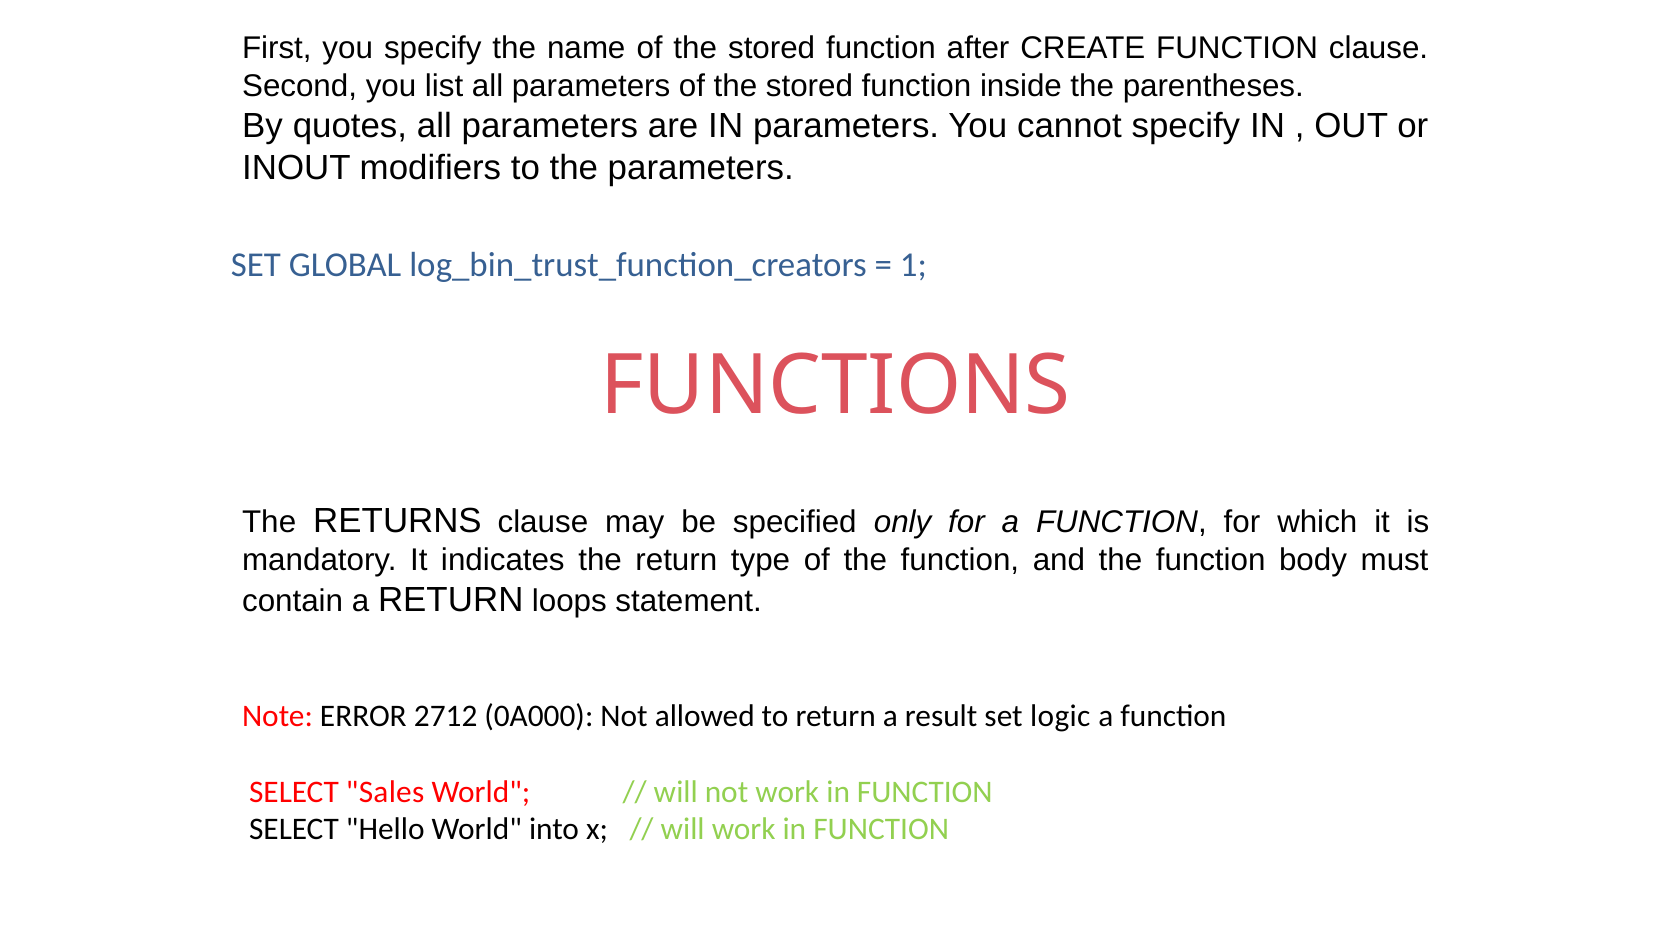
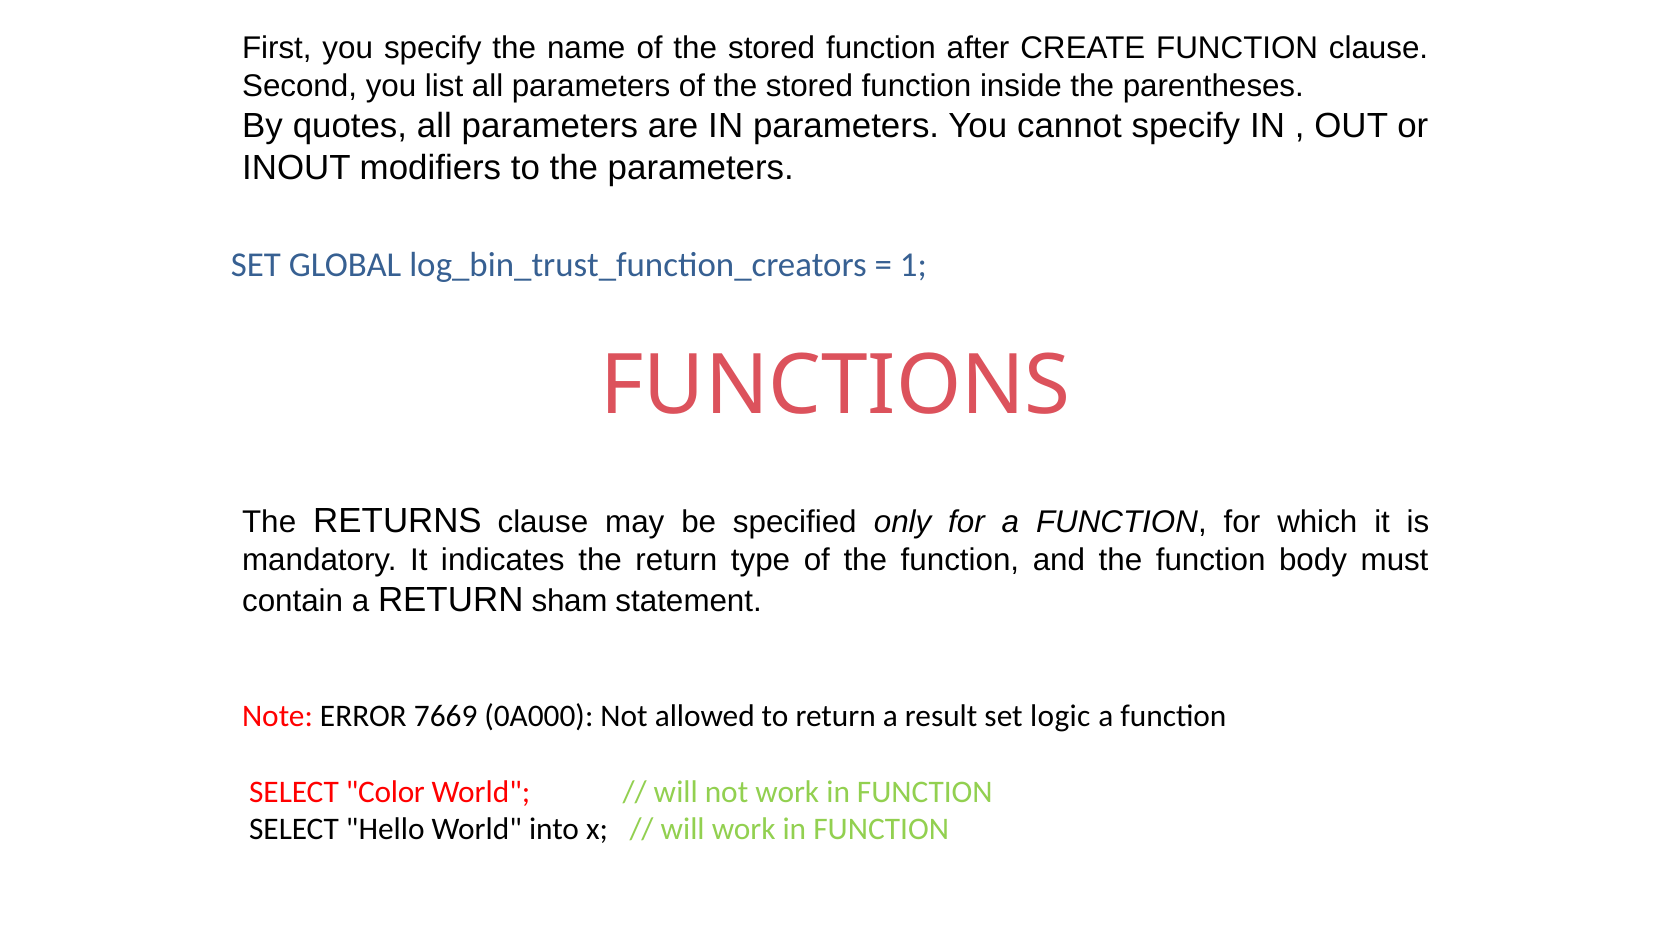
loops: loops -> sham (570, 601)
2712: 2712 -> 7669 (446, 716)
Sales: Sales -> Color (385, 791)
